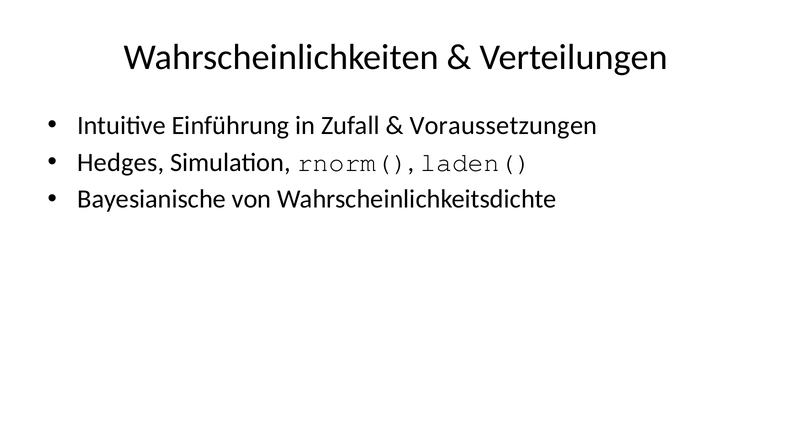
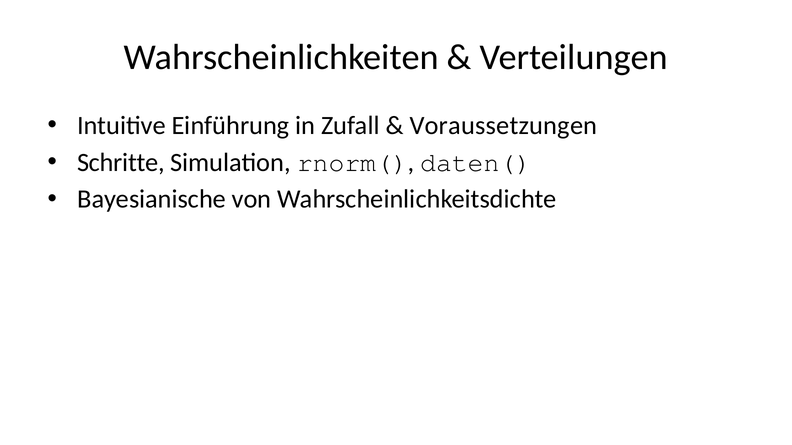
Hedges: Hedges -> Schritte (121, 163)
laden(: laden( -> daten( (476, 163)
